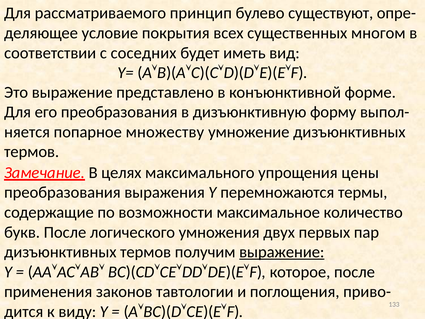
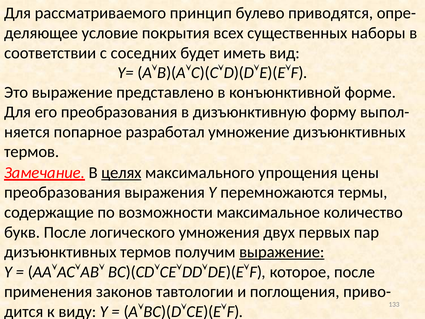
существуют: существуют -> приводятся (331, 13)
многом: многом -> наборы (378, 33)
множеству: множеству -> разработал (165, 132)
целях underline: none -> present (121, 173)
